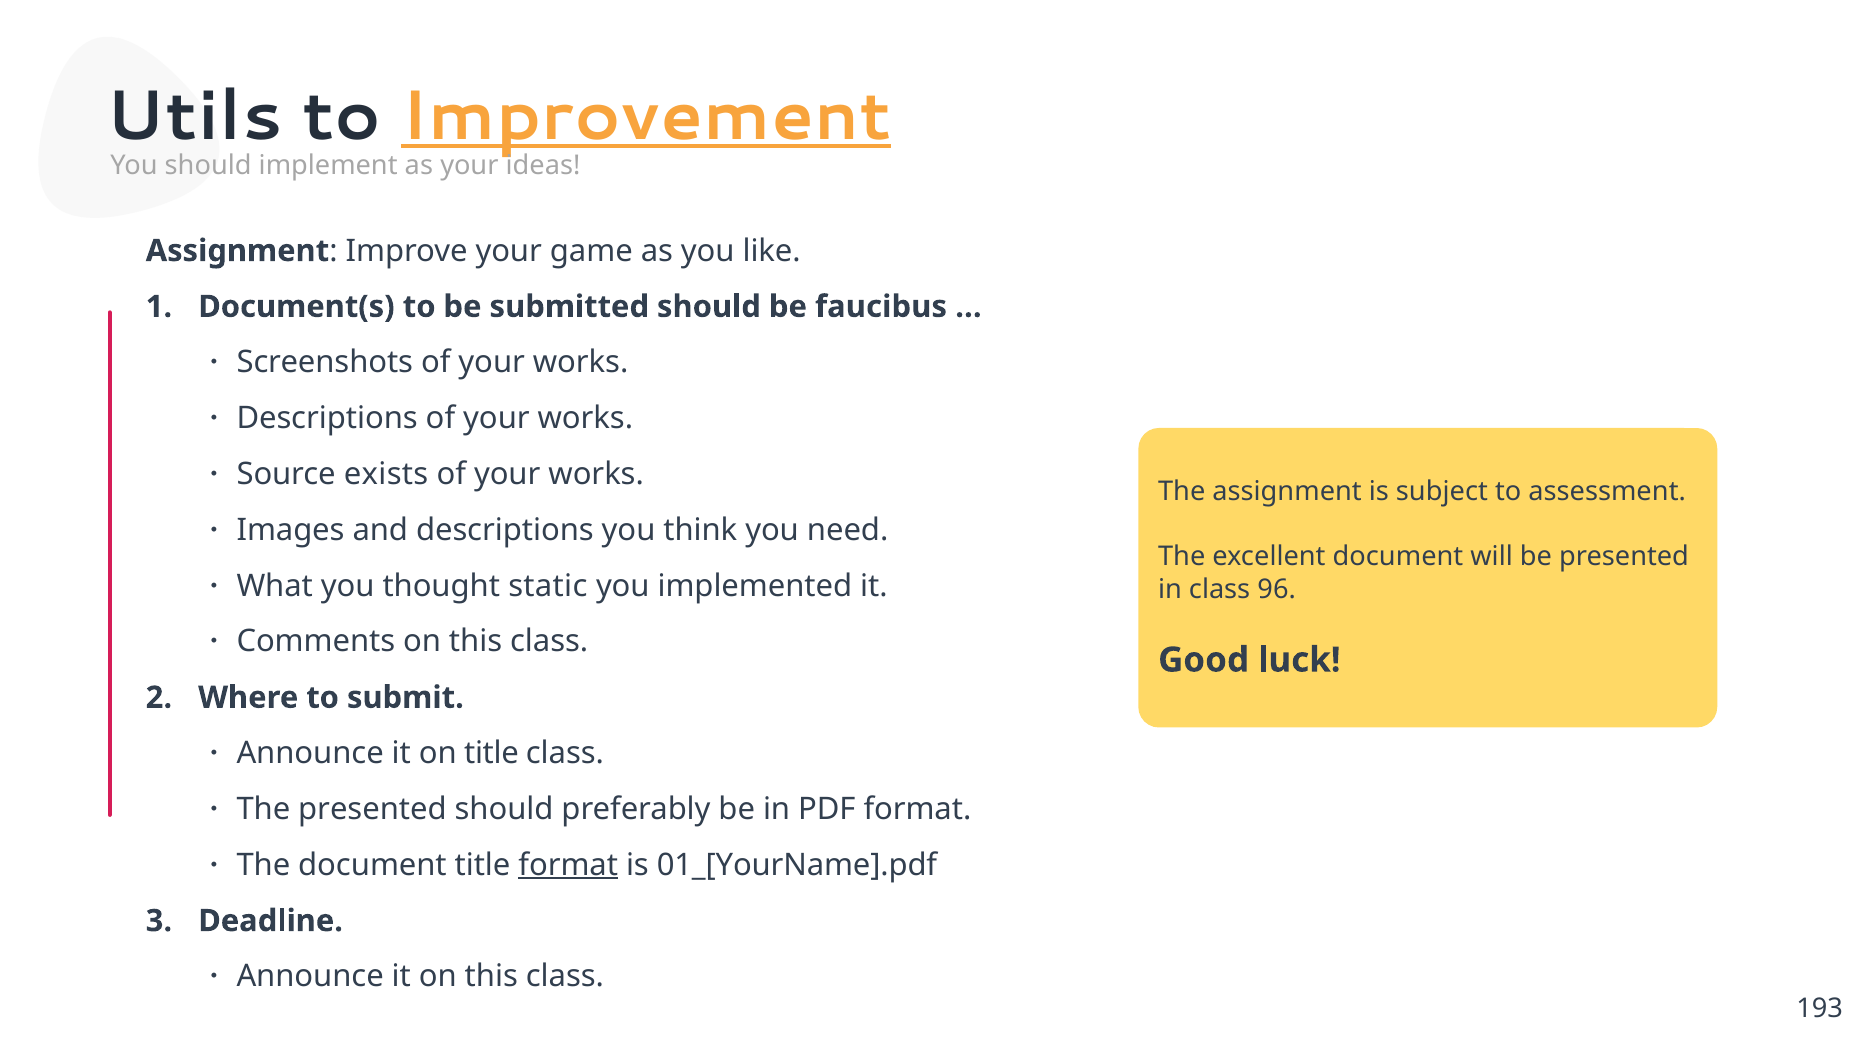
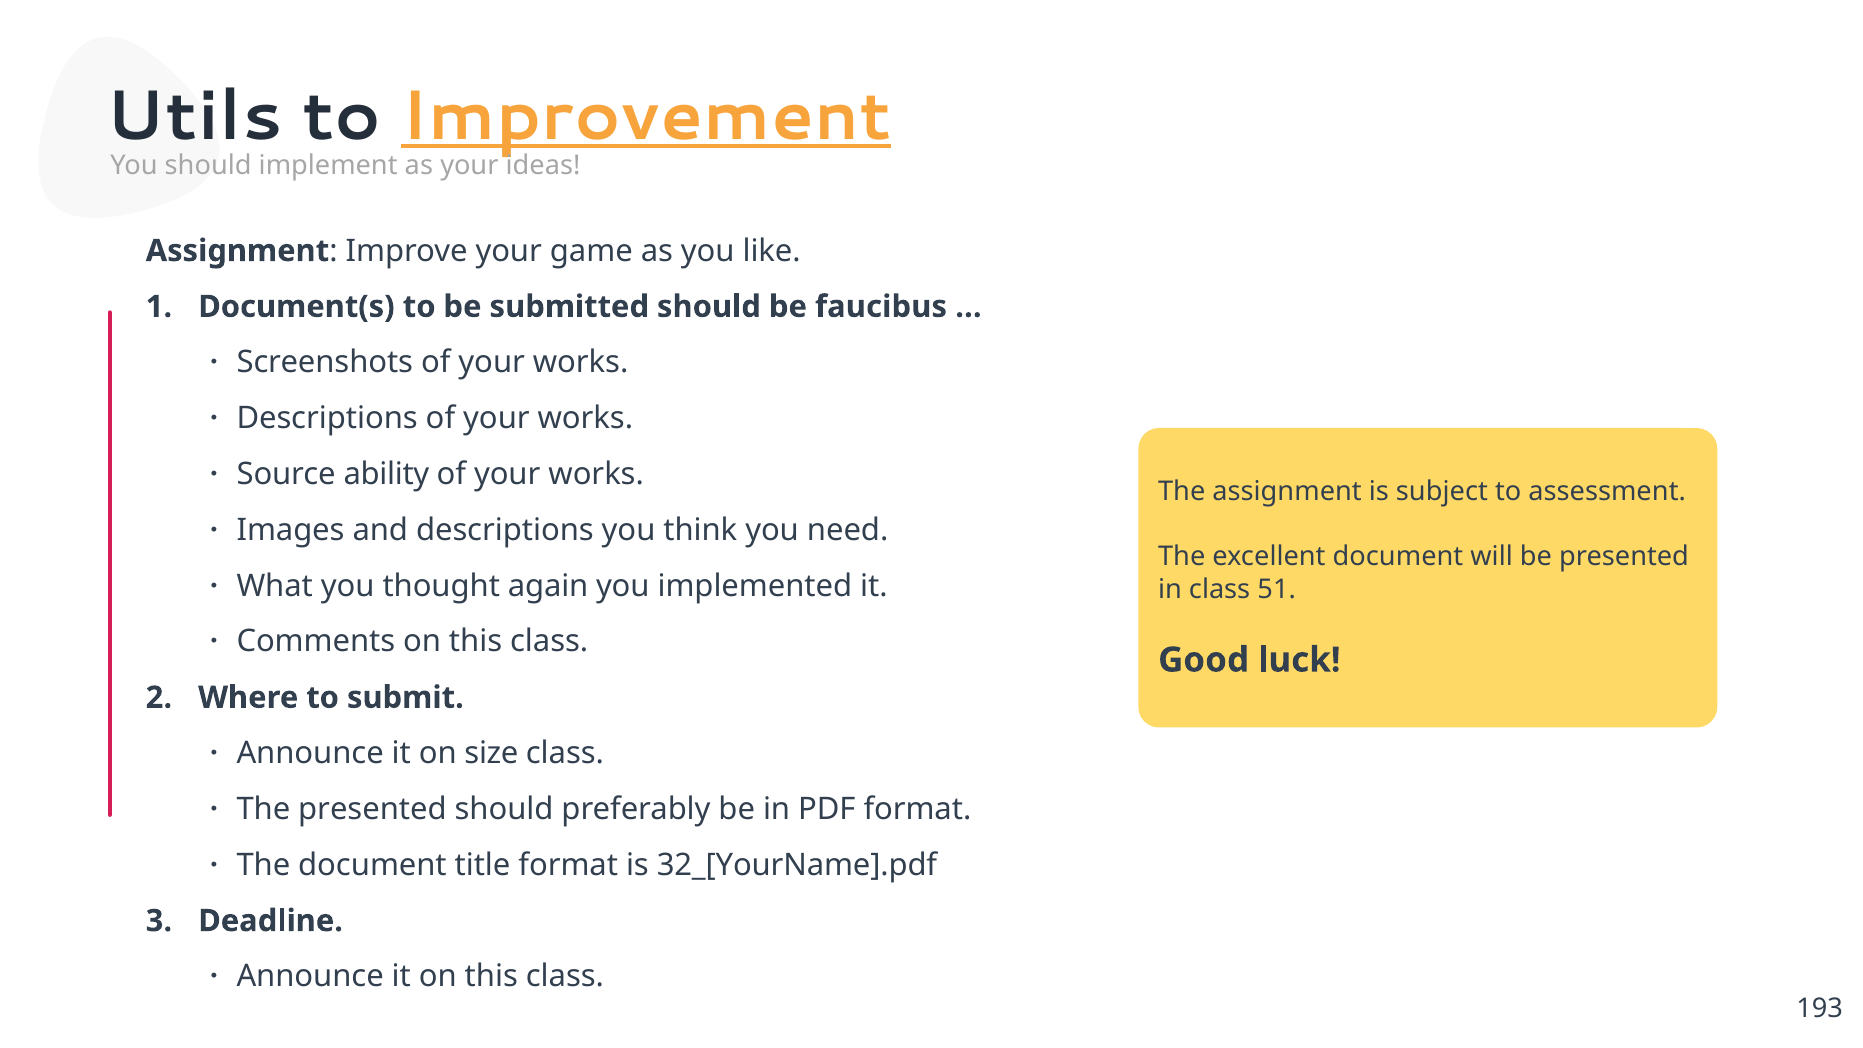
exists: exists -> ability (386, 474)
static: static -> again (548, 586)
96: 96 -> 51 (1277, 590)
on title: title -> size (491, 753)
format underline: present -> none (568, 865)
01_[YourName].pdf: 01_[YourName].pdf -> 32_[YourName].pdf (797, 865)
